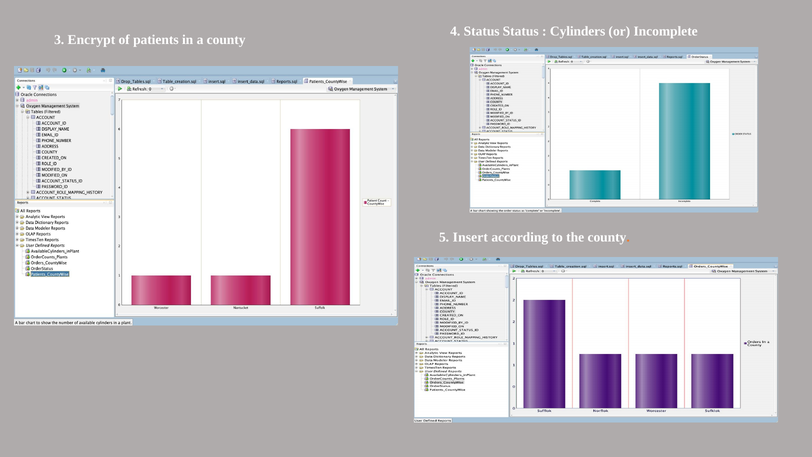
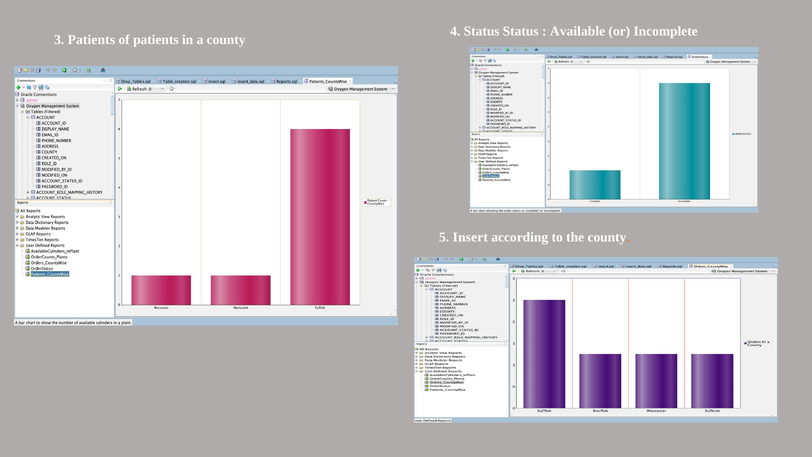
Cylinders: Cylinders -> Available (578, 31)
3 Encrypt: Encrypt -> Patients (91, 40)
